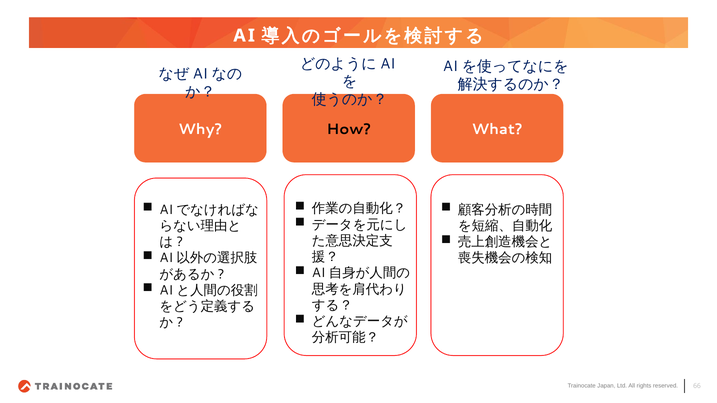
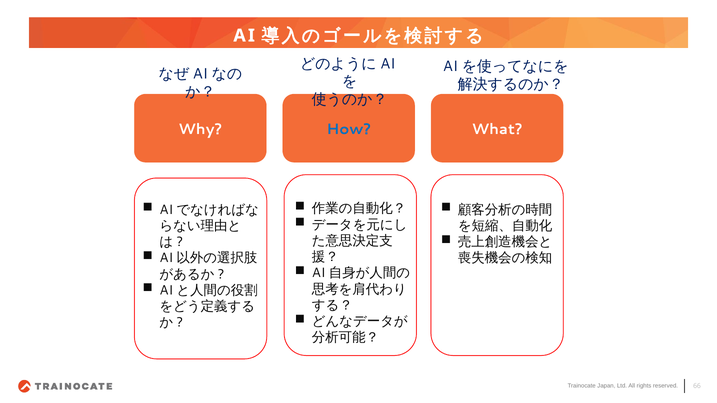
How colour: black -> blue (349, 129)
